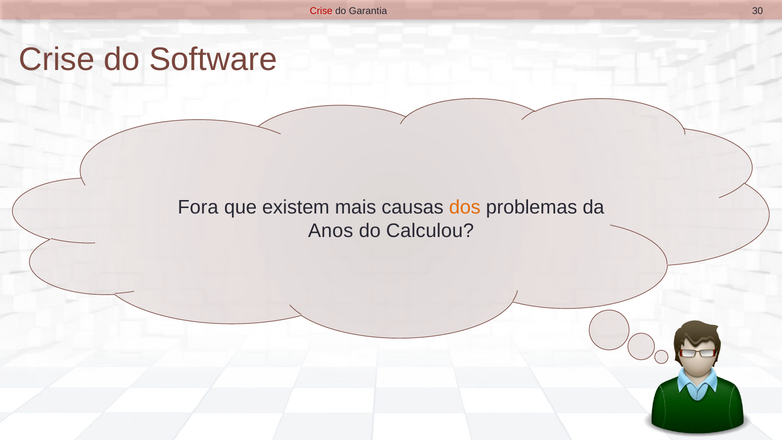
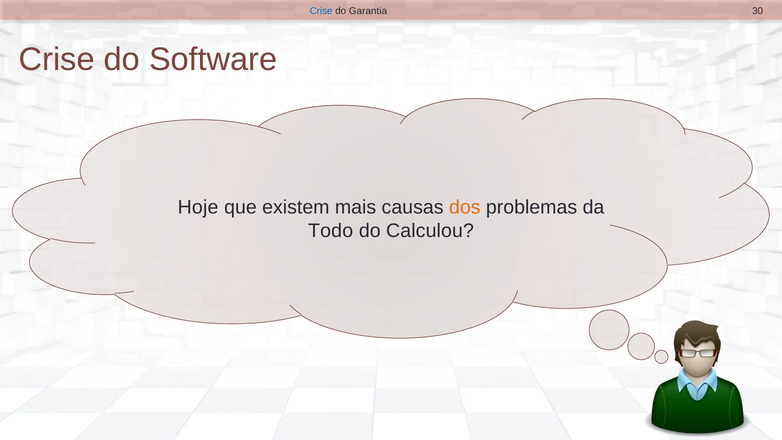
Crise colour: red -> blue (321, 11)
Fora: Fora -> Hoje (198, 207)
Anos: Anos -> Todo (331, 231)
